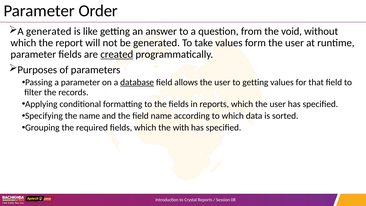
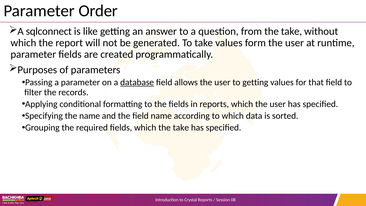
A generated: generated -> sqlconnect (49, 31)
from the void: void -> take (292, 31)
created underline: present -> none (117, 54)
which the with: with -> take (181, 128)
